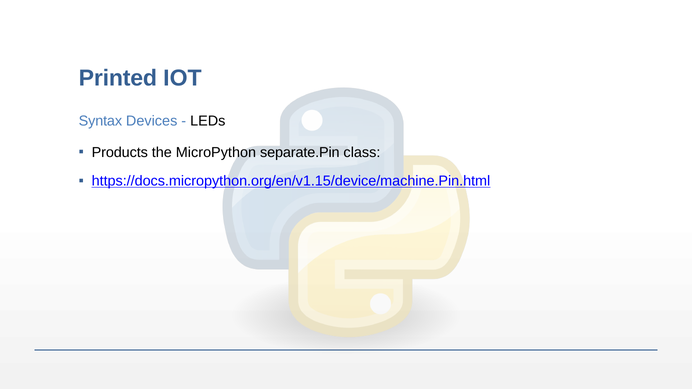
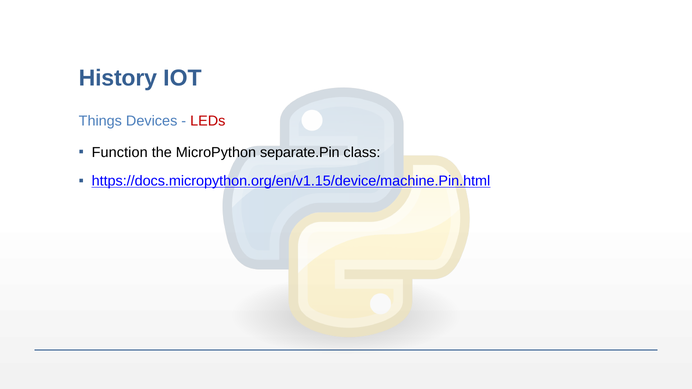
Printed: Printed -> History (118, 78)
Syntax: Syntax -> Things (100, 121)
LEDs colour: black -> red (208, 121)
Products: Products -> Function (120, 152)
